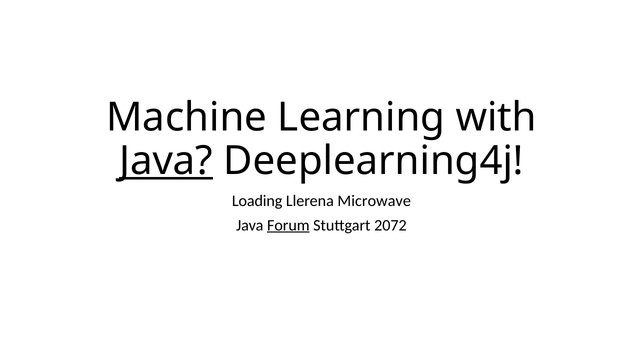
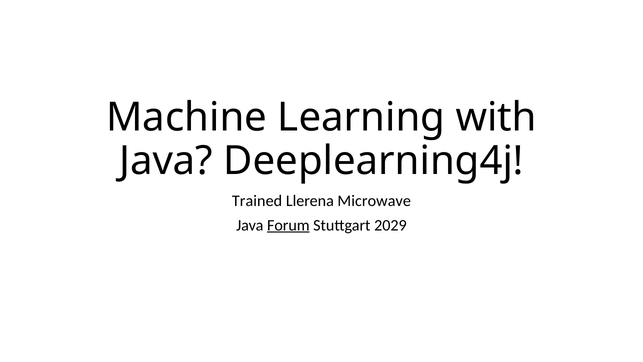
Java underline: present -> none (166, 161)
Loading: Loading -> Trained (257, 201)
2072: 2072 -> 2029 (390, 225)
